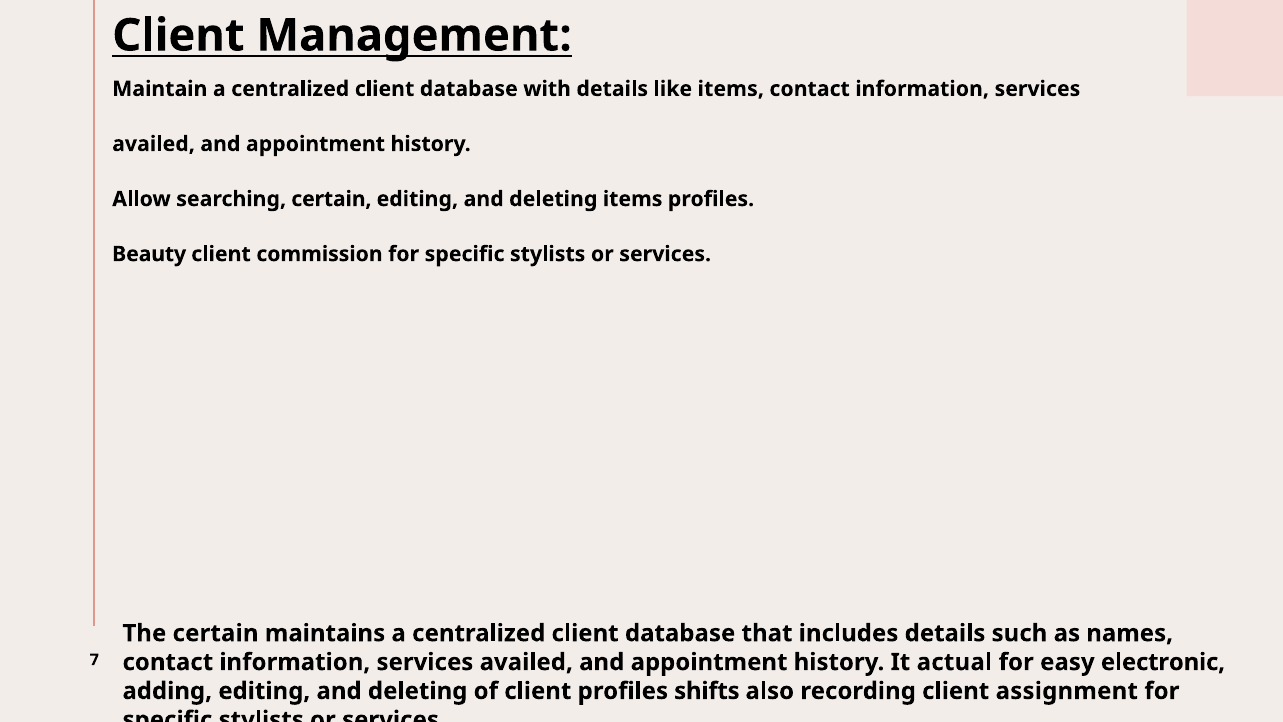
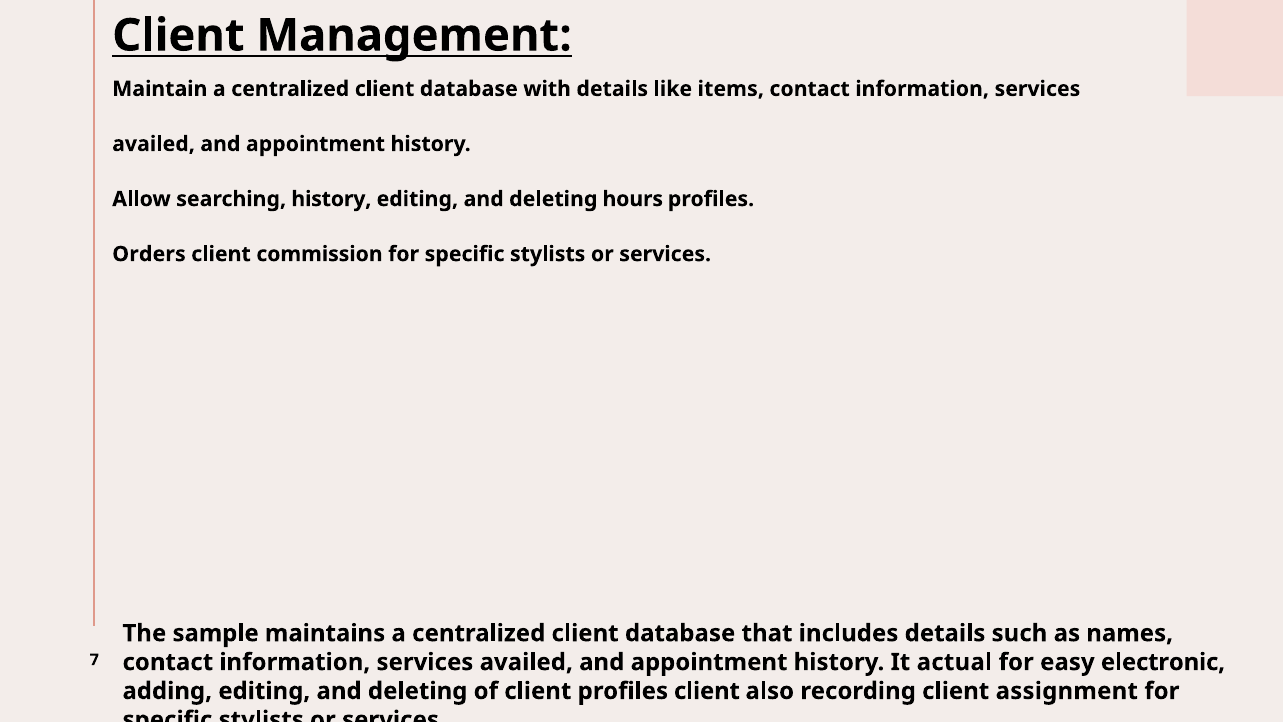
searching certain: certain -> history (331, 199)
deleting items: items -> hours (633, 199)
Beauty: Beauty -> Orders (149, 254)
The certain: certain -> sample (216, 633)
profiles shifts: shifts -> client (707, 691)
